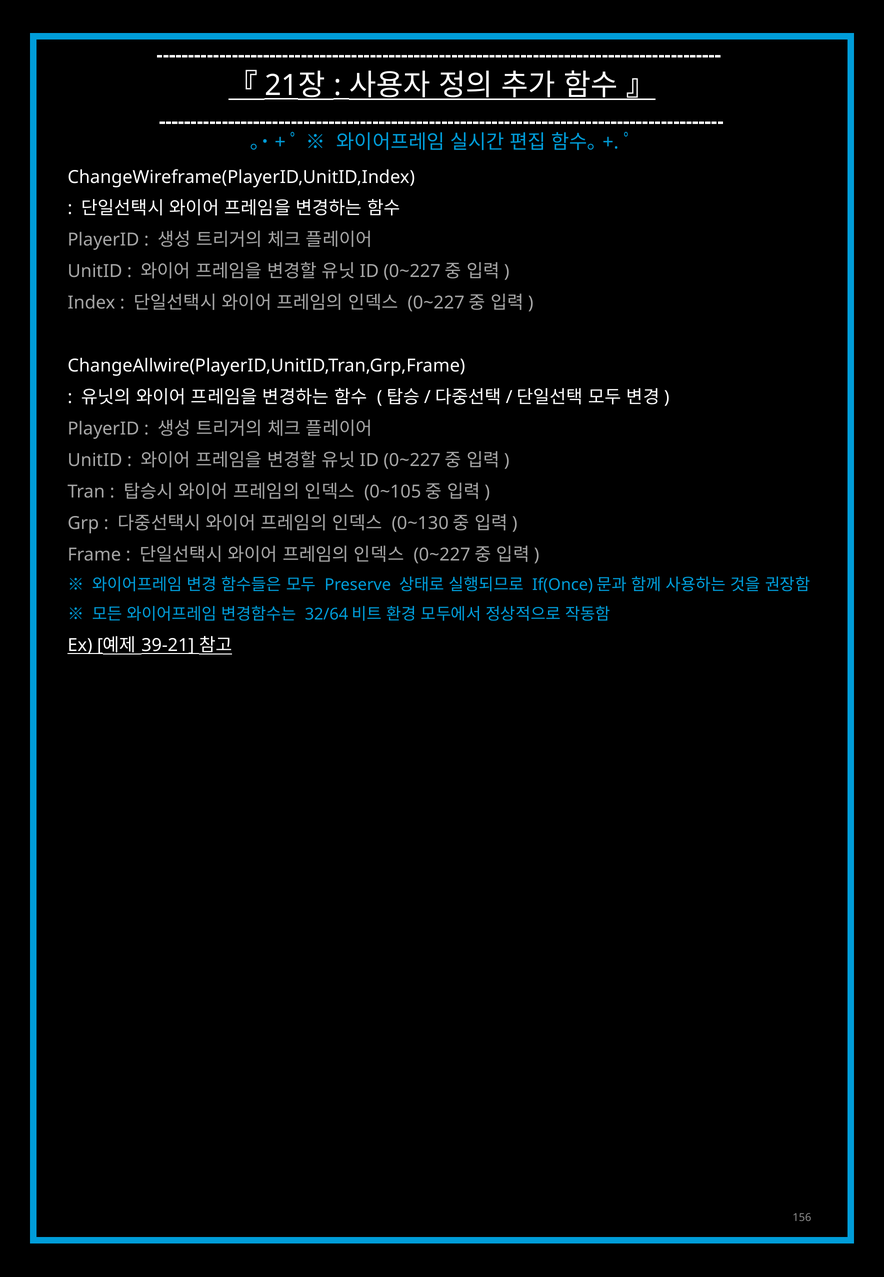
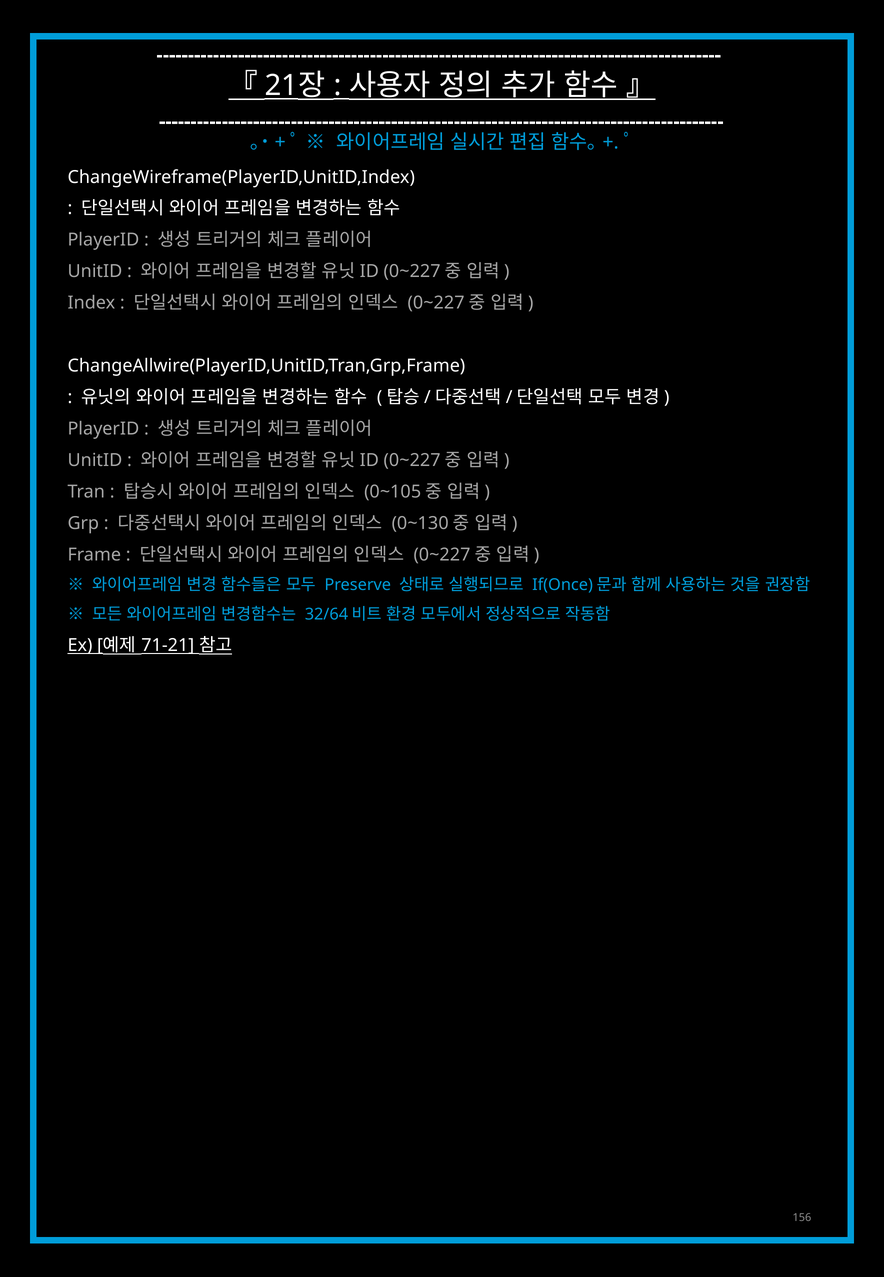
39-21: 39-21 -> 71-21 (168, 645)
